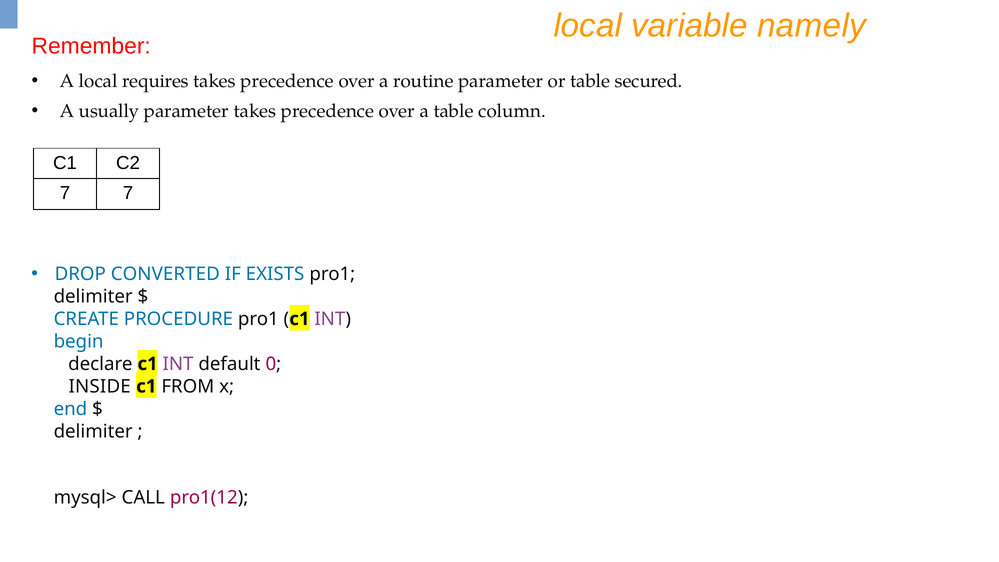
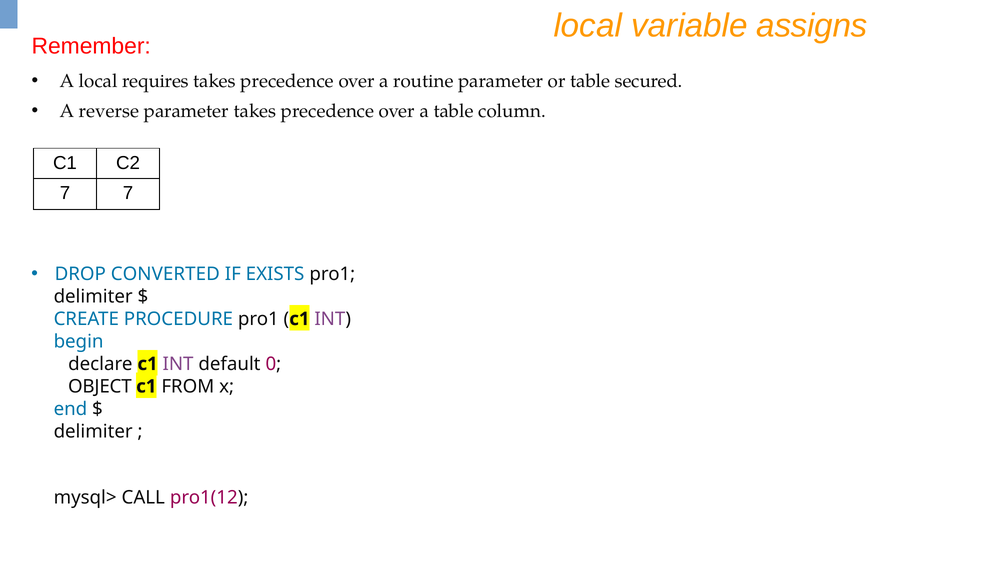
namely: namely -> assigns (812, 26)
usually: usually -> reverse (109, 111)
INSIDE: INSIDE -> OBJECT (100, 386)
